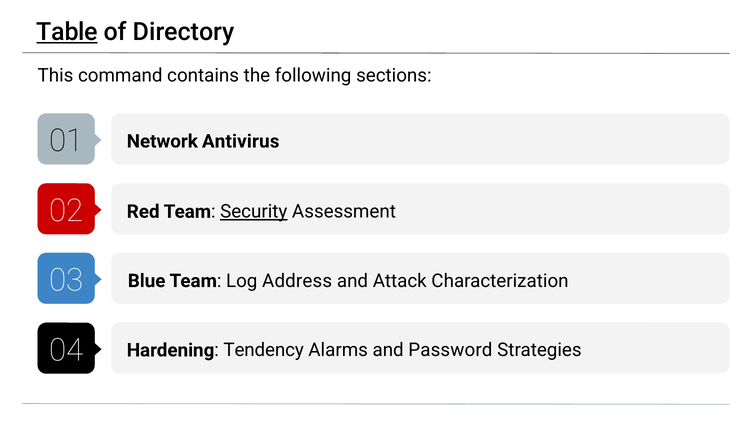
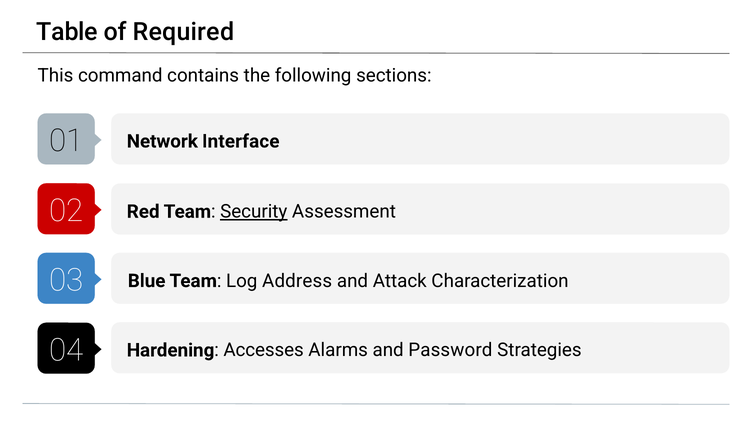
Table underline: present -> none (67, 32)
Directory: Directory -> Required (184, 32)
Antivirus: Antivirus -> Interface (241, 141)
Tendency: Tendency -> Accesses (264, 350)
